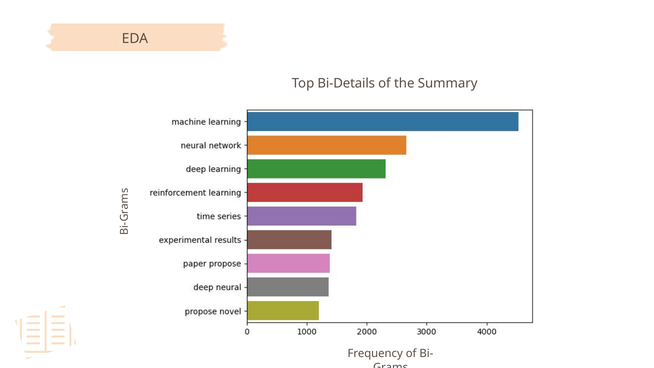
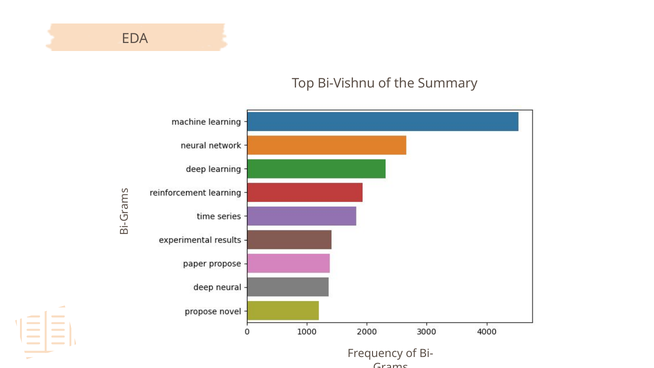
Bi-Details: Bi-Details -> Bi-Vishnu (346, 83)
